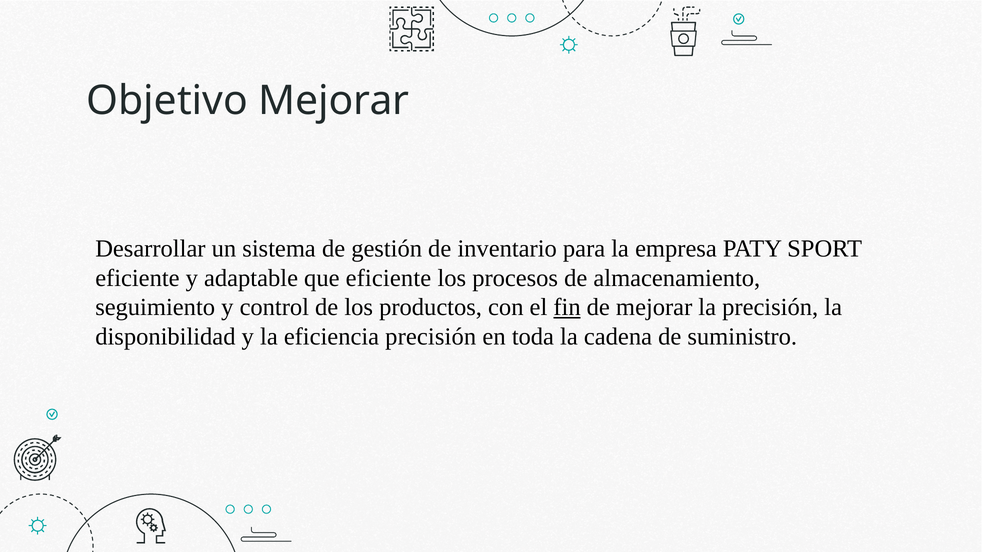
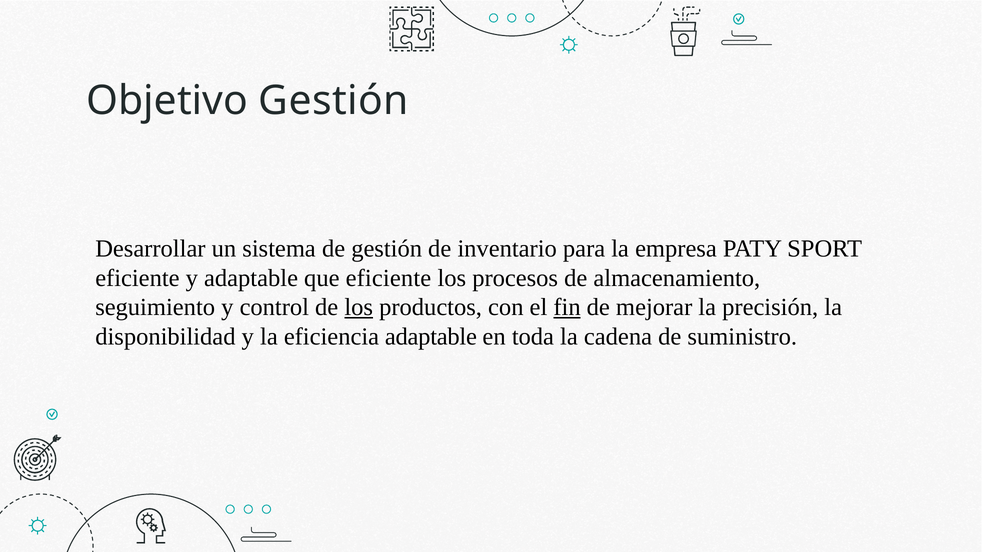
Objetivo Mejorar: Mejorar -> Gestión (334, 101)
los underline: none -> present (359, 308)
eficiencia precisión: precisión -> adaptable (431, 337)
